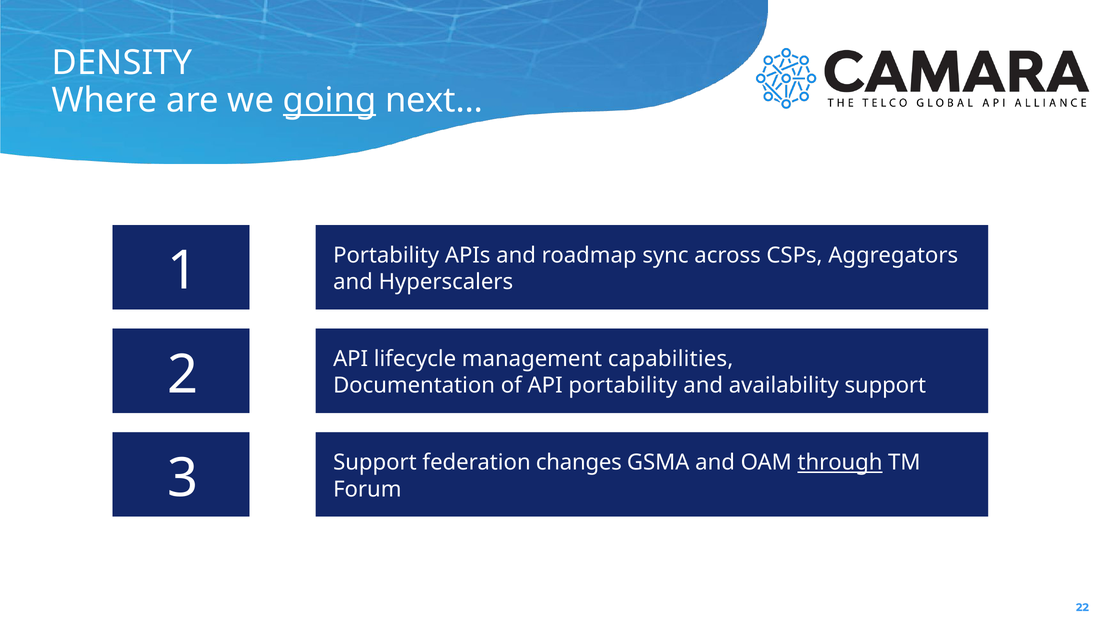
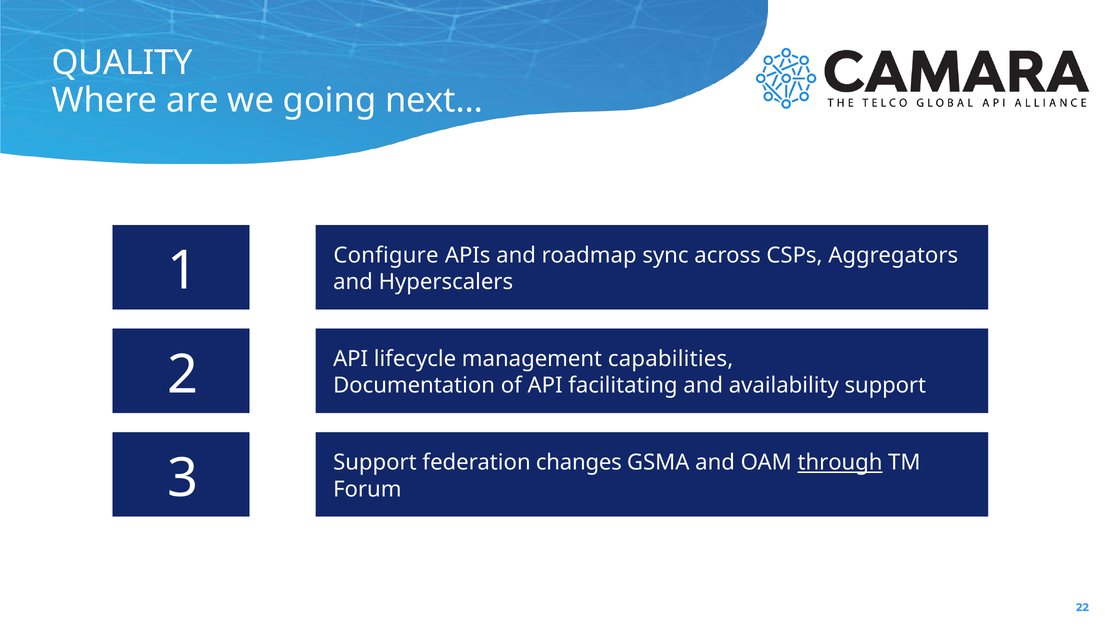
DENSITY: DENSITY -> QUALITY (122, 63)
going underline: present -> none (330, 100)
Portability: Portability -> Configure (386, 255)
API portability: portability -> facilitating (623, 385)
